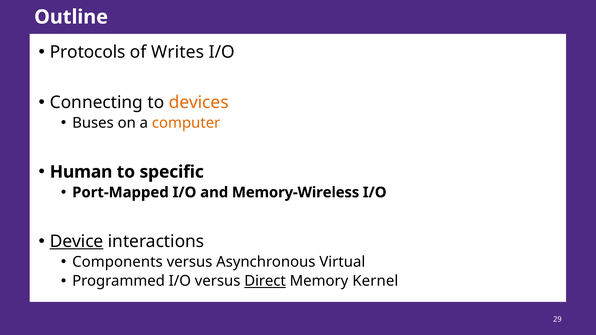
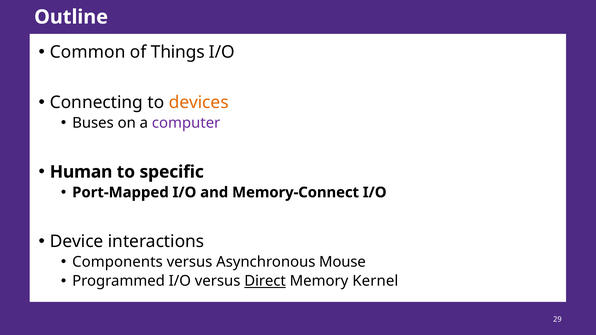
Protocols: Protocols -> Common (88, 52)
Writes: Writes -> Things (178, 52)
computer colour: orange -> purple (186, 123)
Memory-Wireless: Memory-Wireless -> Memory-Connect (296, 193)
Device underline: present -> none (77, 242)
Virtual: Virtual -> Mouse (342, 262)
